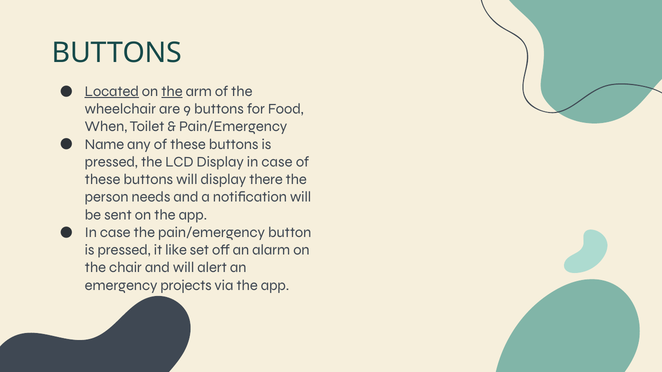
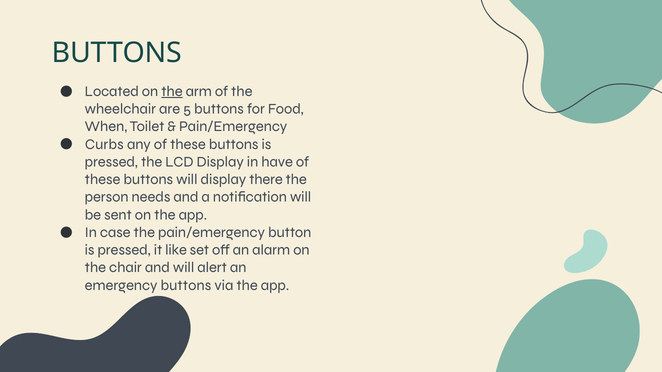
Located underline: present -> none (112, 91)
9: 9 -> 5 (187, 109)
Name: Name -> Curbs (104, 144)
Display in case: case -> have (277, 162)
emergency projects: projects -> buttons (186, 285)
